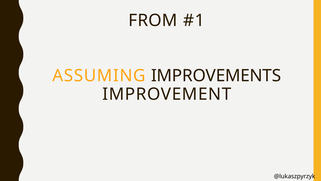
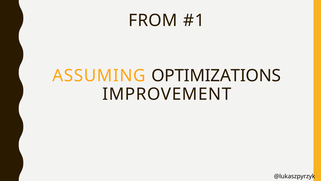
IMPROVEMENTS: IMPROVEMENTS -> OPTIMIZATIONS (216, 76)
